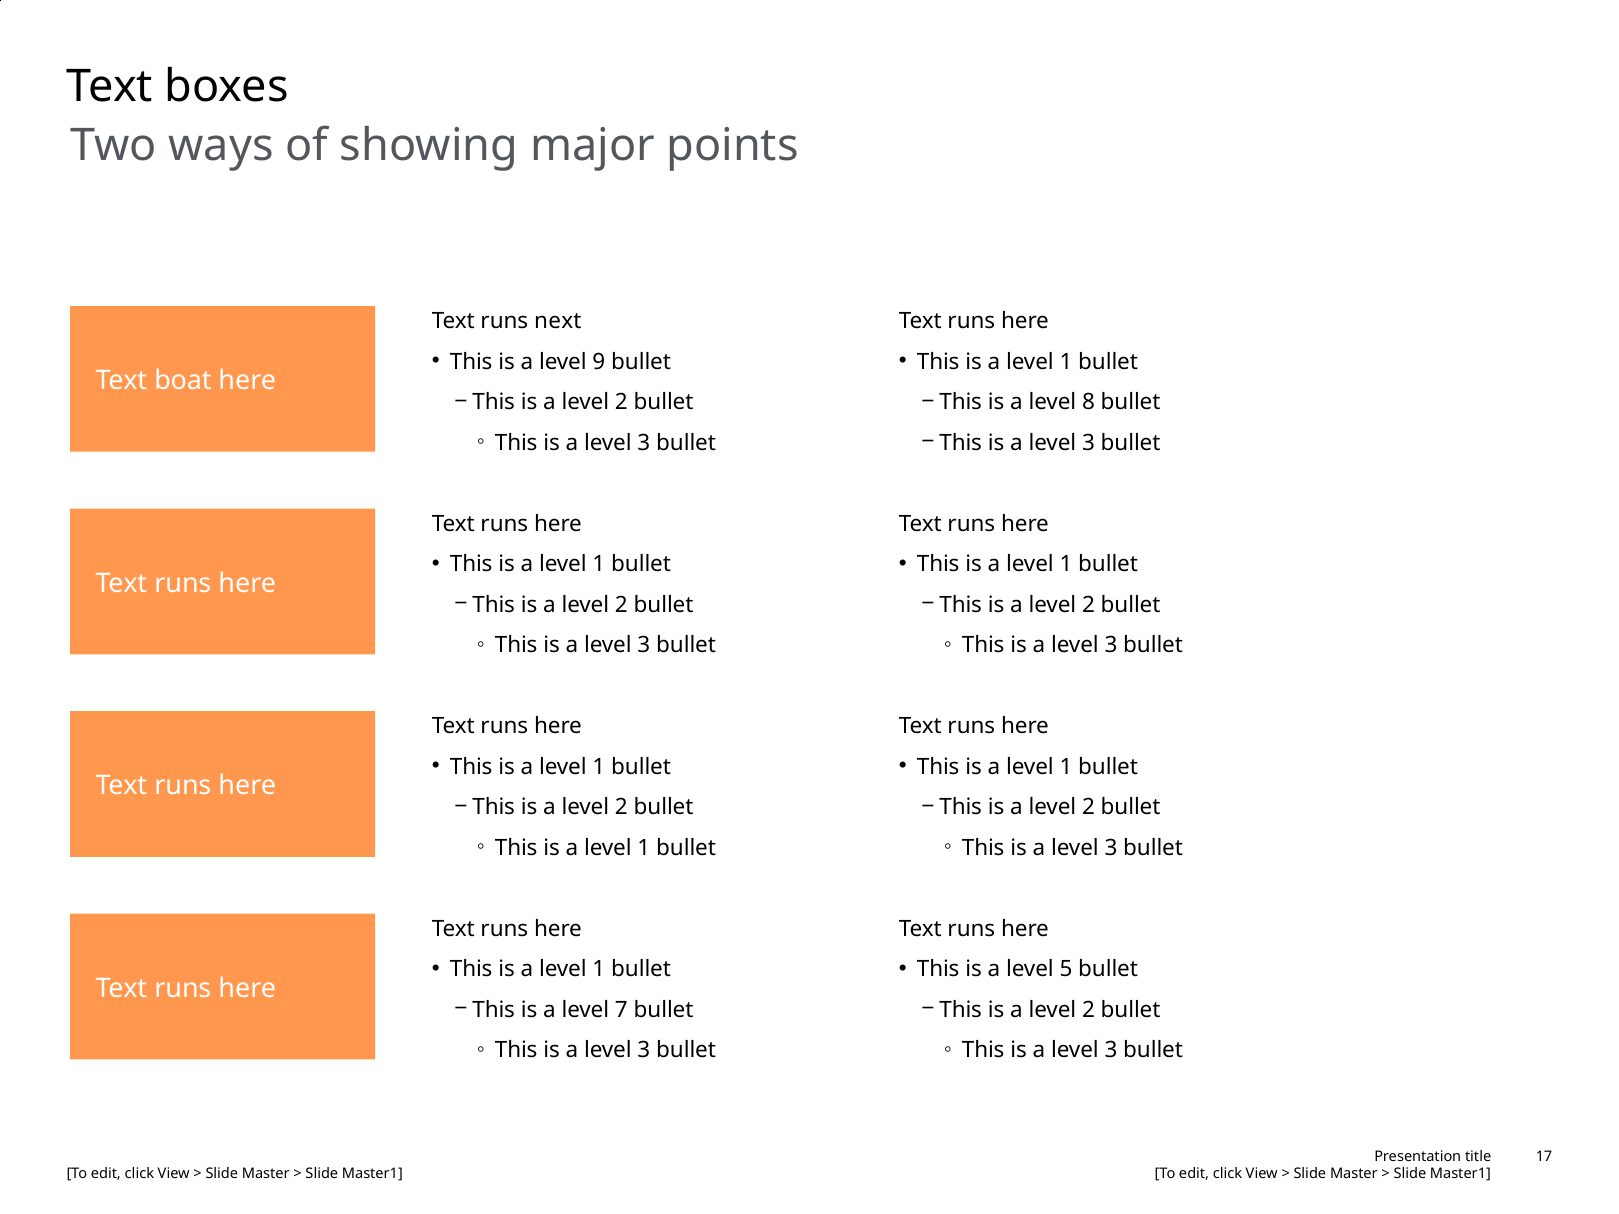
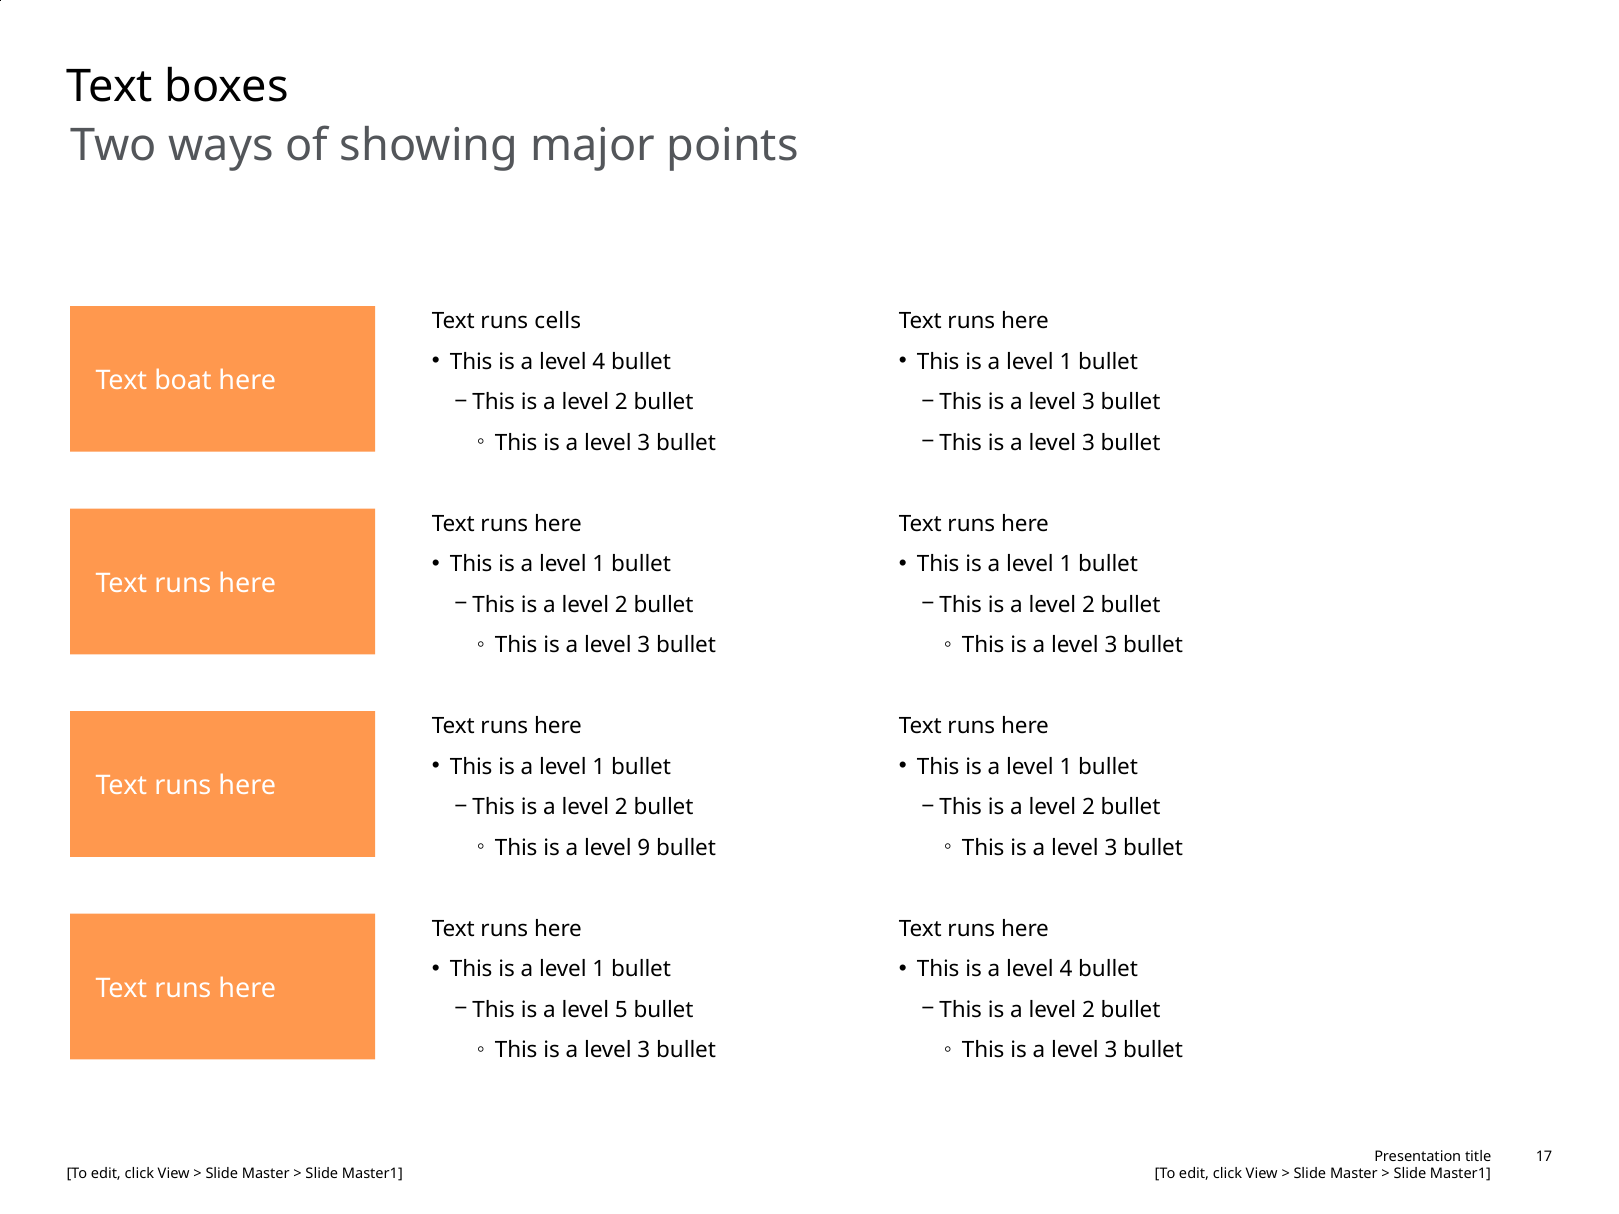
next: next -> cells (558, 321)
9: 9 -> 4 (599, 362)
8: 8 -> 3 (1088, 402)
1: 1 -> 9 (644, 848)
5: 5 -> 4 (1066, 969)
7: 7 -> 5 (621, 1010)
